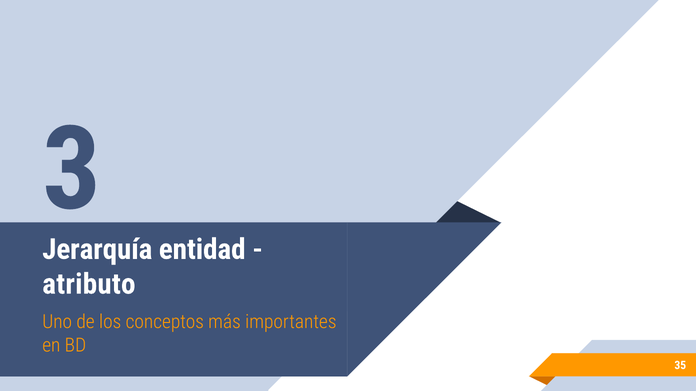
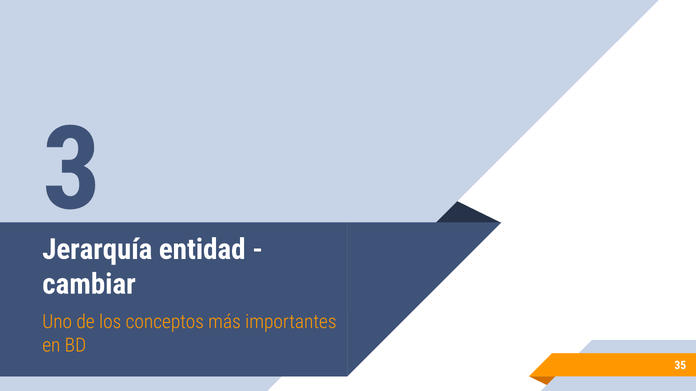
atributo: atributo -> cambiar (89, 284)
